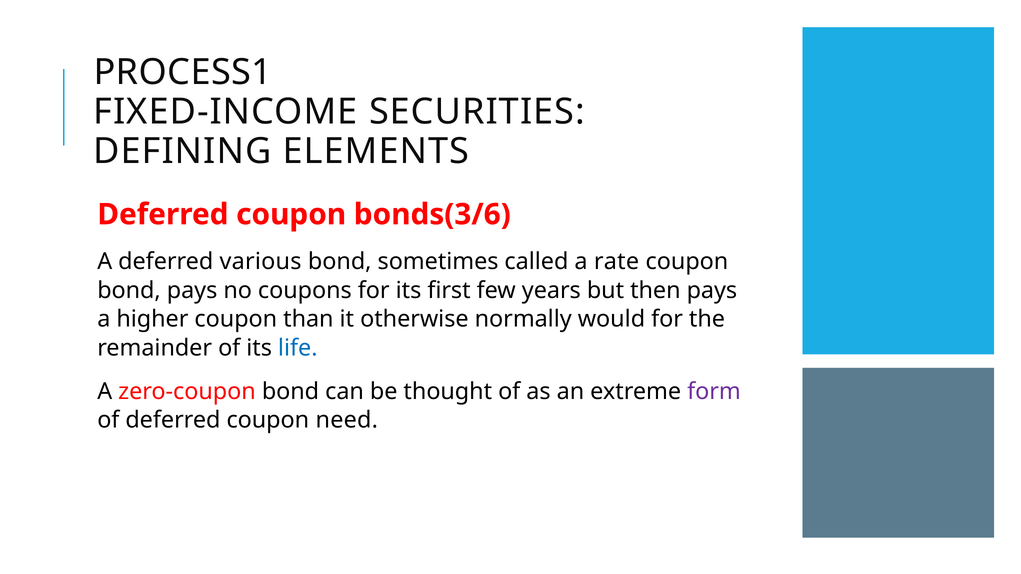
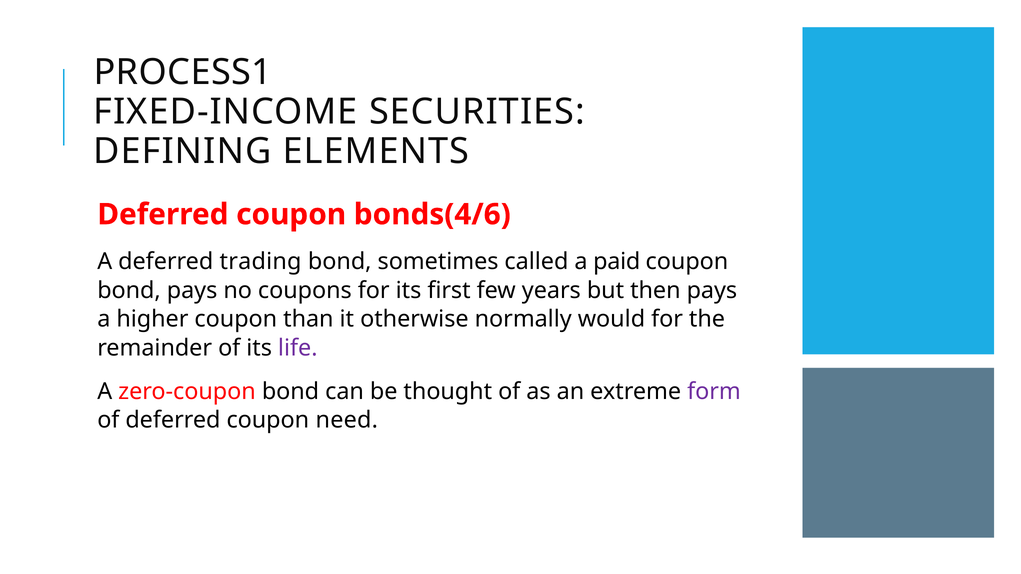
bonds(3/6: bonds(3/6 -> bonds(4/6 (432, 215)
various: various -> trading (261, 262)
rate: rate -> paid (617, 262)
life colour: blue -> purple (298, 348)
